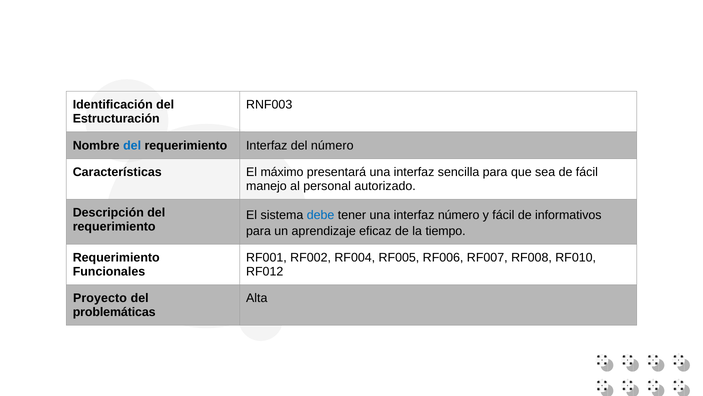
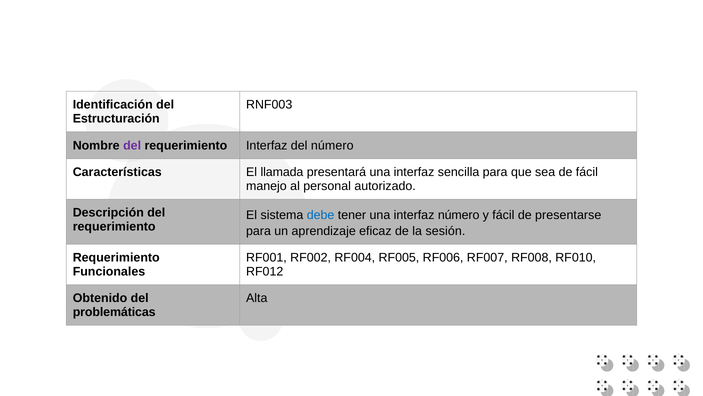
del colour: blue -> purple (132, 145)
máximo: máximo -> llamada (282, 172)
informativos: informativos -> presentarse (568, 215)
tiempo: tiempo -> sesión (445, 231)
Proyecto: Proyecto -> Obtenido (100, 298)
